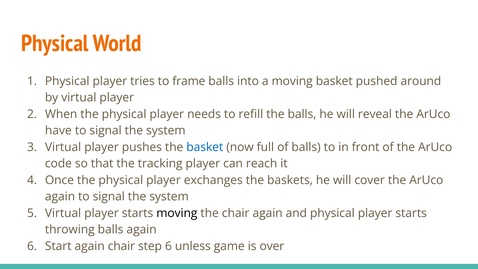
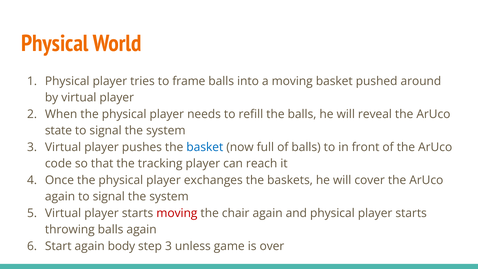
have: have -> state (58, 131)
moving colour: black -> red (177, 213)
again chair: chair -> body (121, 246)
step 6: 6 -> 3 (168, 246)
